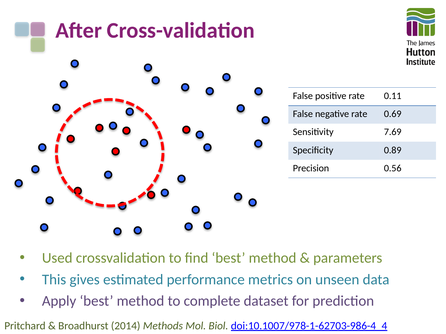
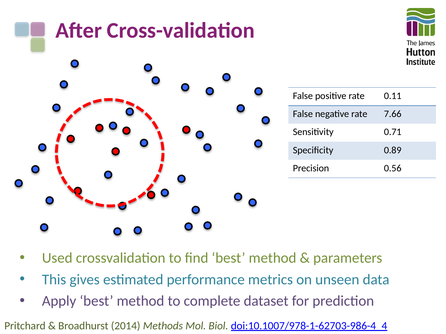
0.69: 0.69 -> 7.66 (393, 114)
7.69: 7.69 -> 0.71 (393, 132)
